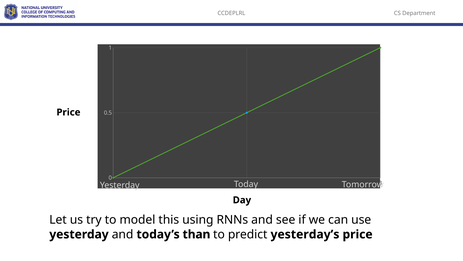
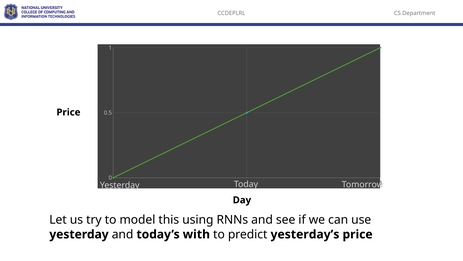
than: than -> with (196, 234)
